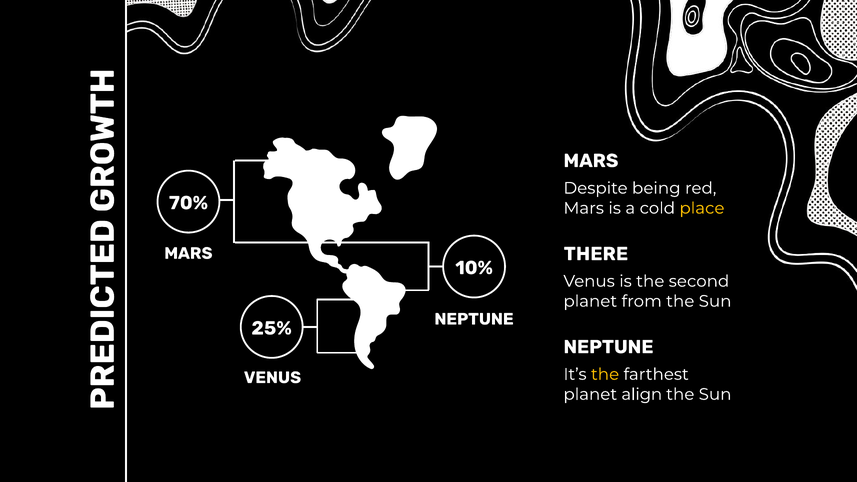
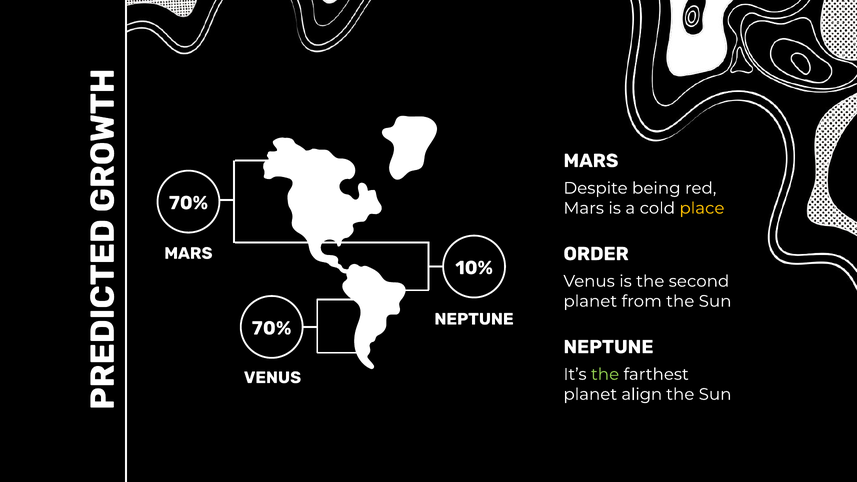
THERE: THERE -> ORDER (596, 254)
25%: 25% -> 70% (272, 328)
the colour: yellow -> light green (605, 374)
